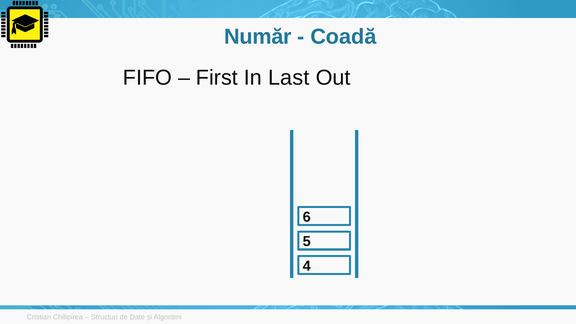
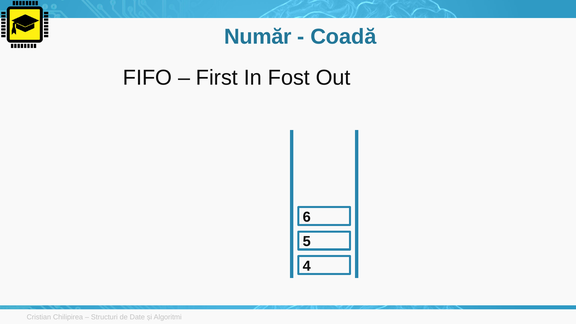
Last: Last -> Fost (289, 78)
